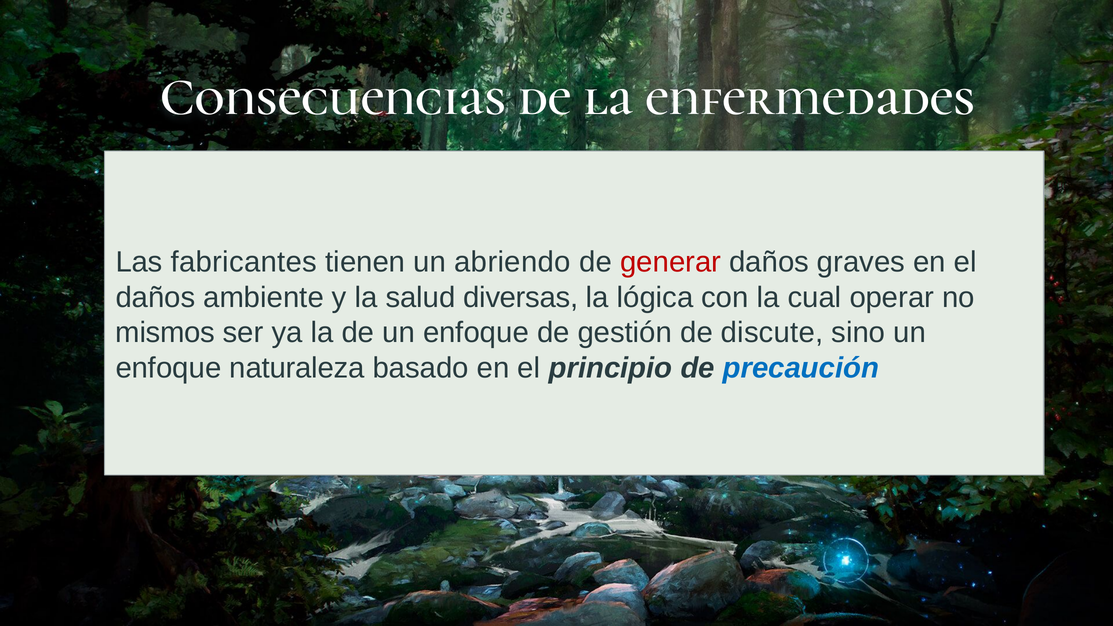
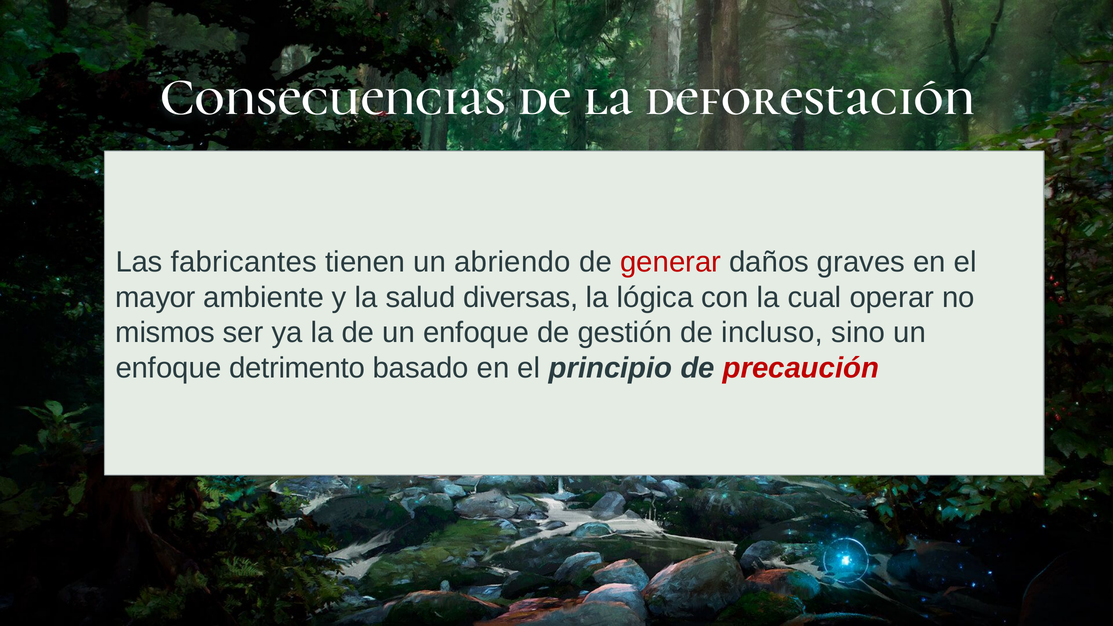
enfermedades: enfermedades -> deforestación (810, 97)
daños: daños -> mayor (156, 297)
discute: discute -> incluso (772, 333)
naturaleza: naturaleza -> detrimento (297, 368)
precaución colour: blue -> red (801, 368)
